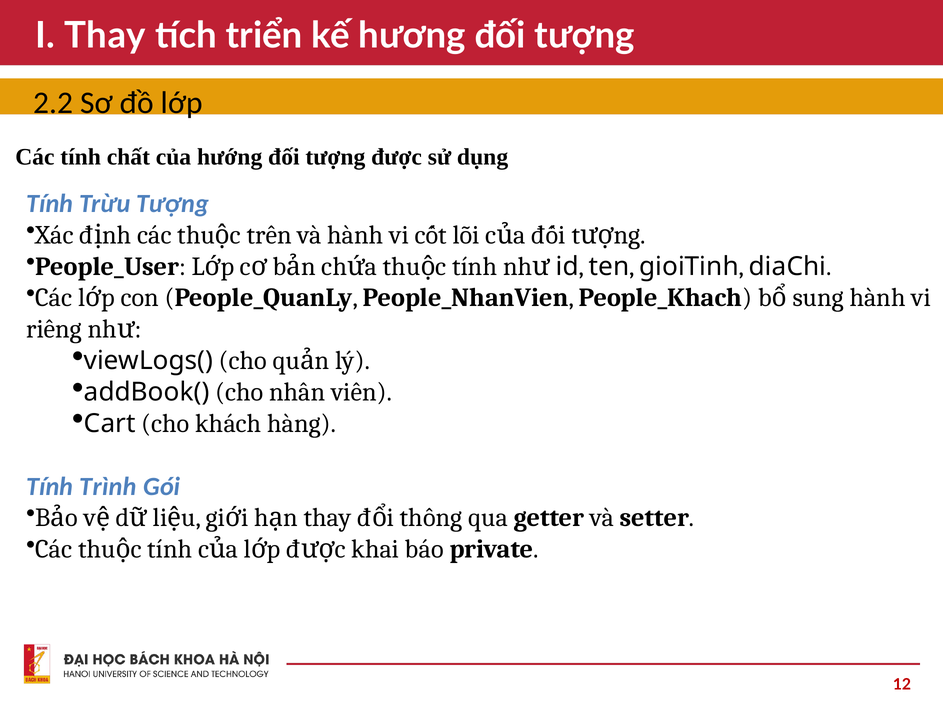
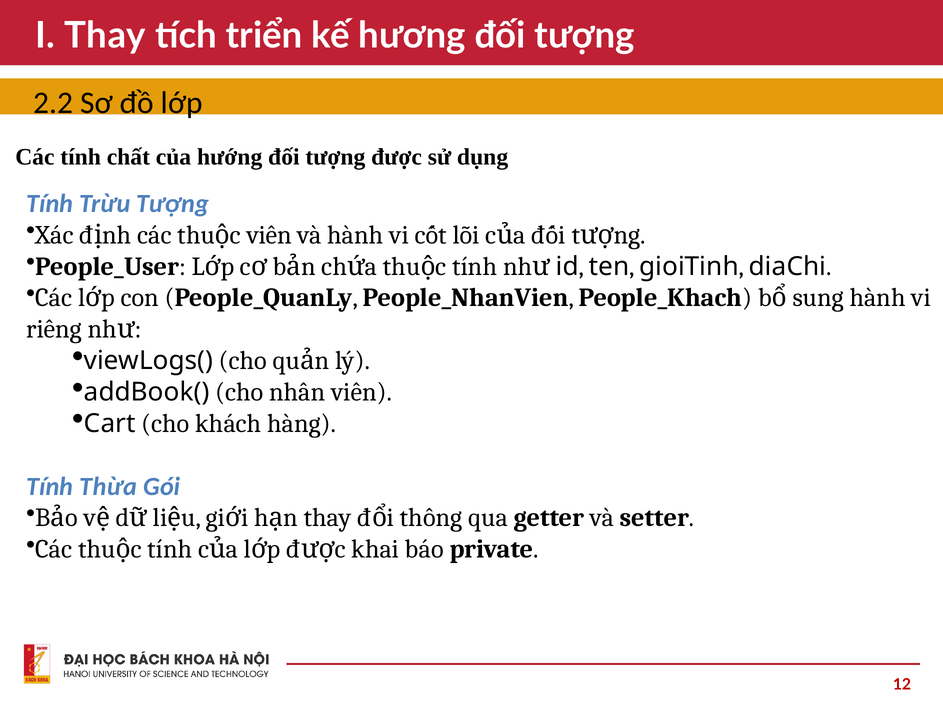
trên: trên -> viên (269, 235)
Trình: Trình -> Thừa (108, 487)
